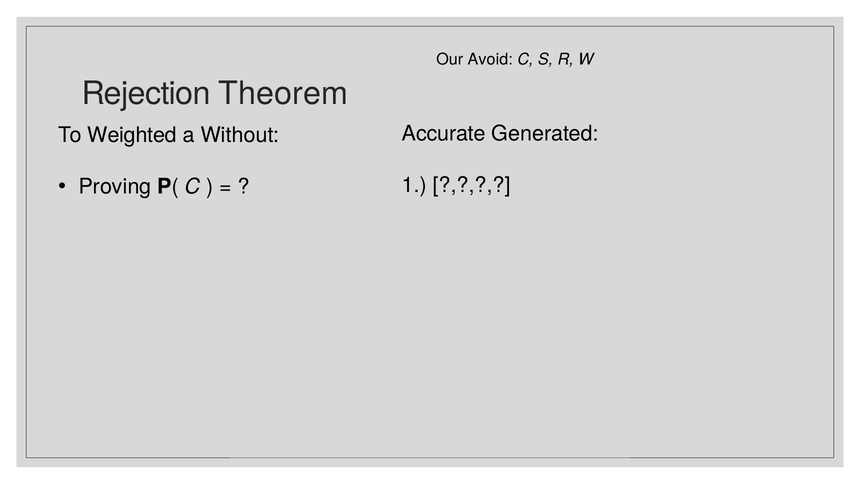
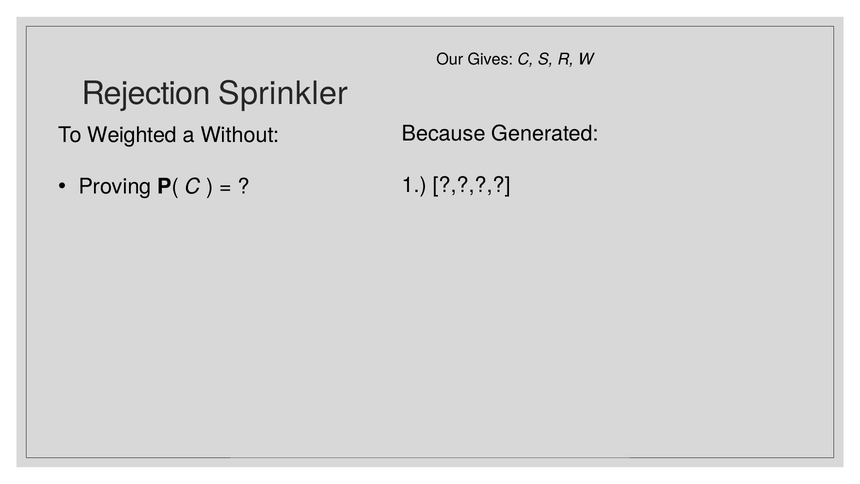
Avoid: Avoid -> Gives (490, 59)
Theorem: Theorem -> Sprinkler (283, 93)
Accurate: Accurate -> Because (444, 134)
